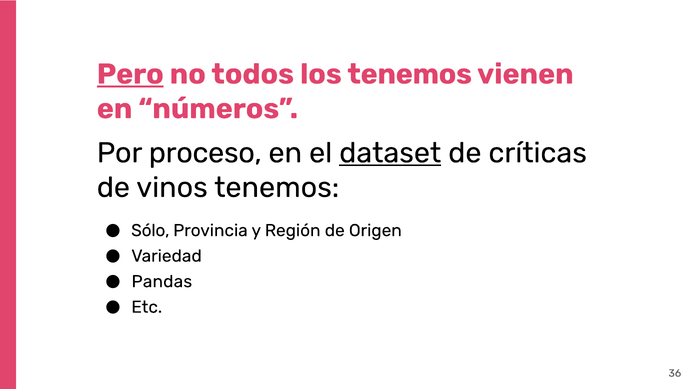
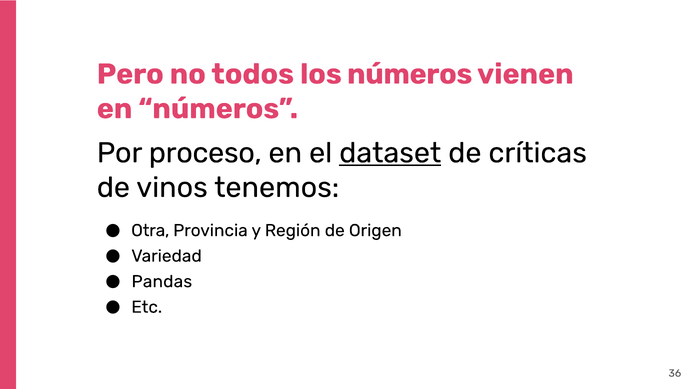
Pero underline: present -> none (130, 74)
los tenemos: tenemos -> números (410, 74)
Sólo: Sólo -> Otra (150, 230)
